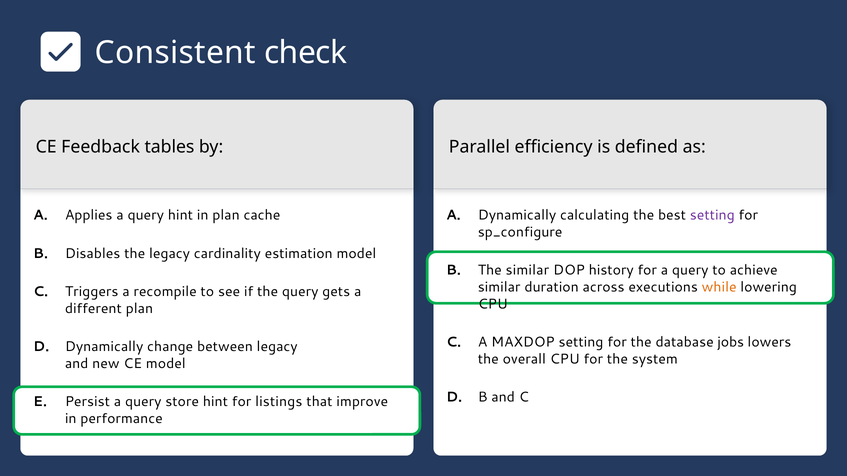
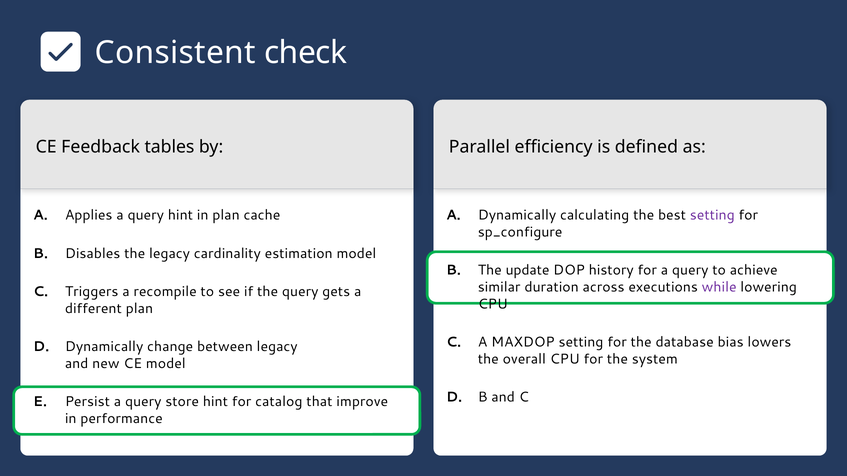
​The similar: similar -> update (528, 271)
while colour: orange -> purple (719, 287)
jobs: jobs -> bias (731, 343)
listings: listings -> catalog (279, 402)
